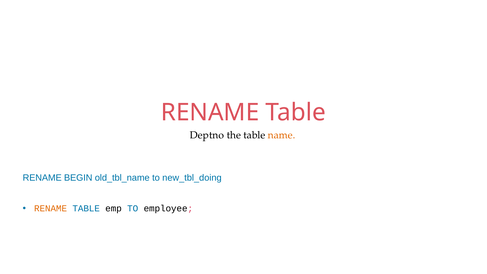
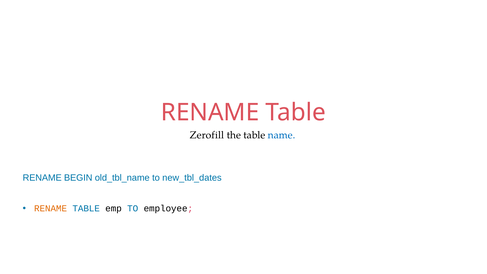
Deptno: Deptno -> Zerofill (207, 135)
name colour: orange -> blue (282, 135)
new_tbl_doing: new_tbl_doing -> new_tbl_dates (192, 178)
